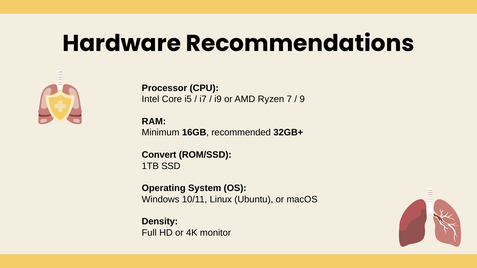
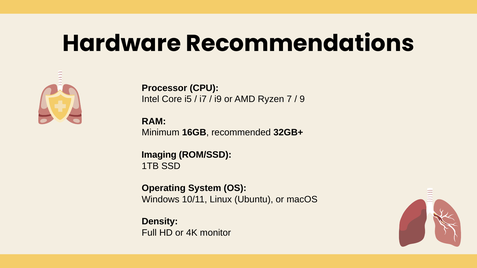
Convert: Convert -> Imaging (159, 155)
